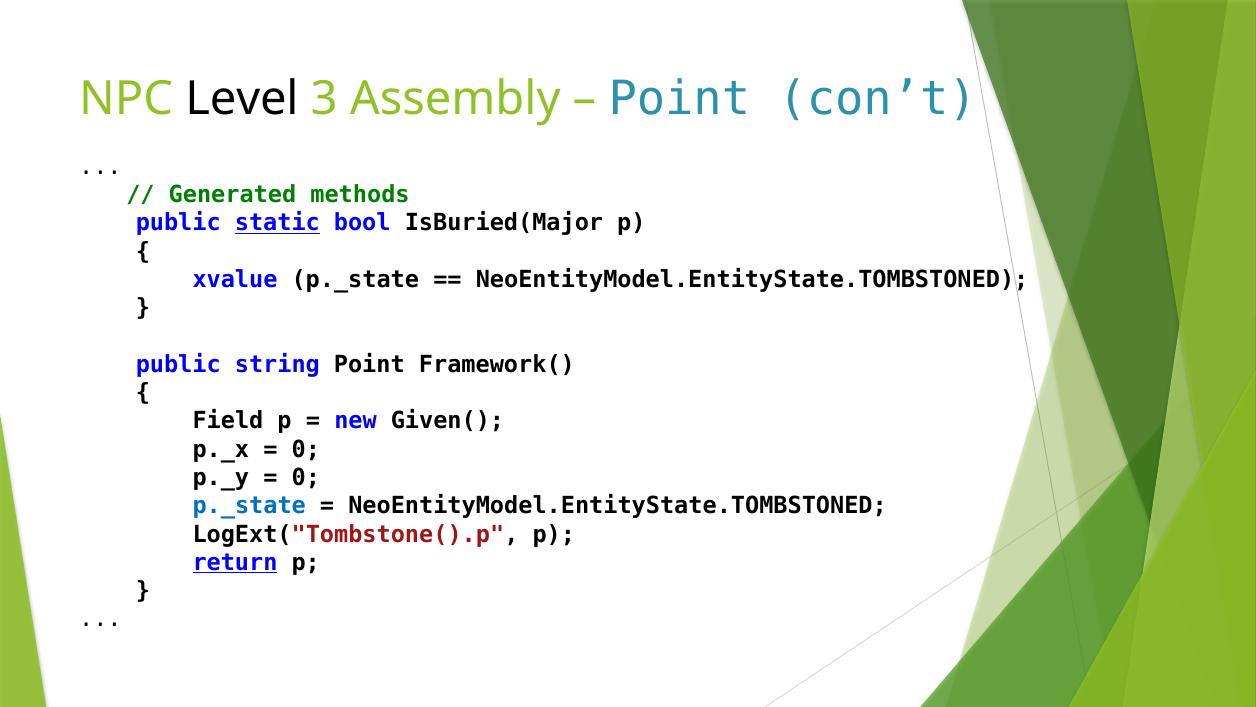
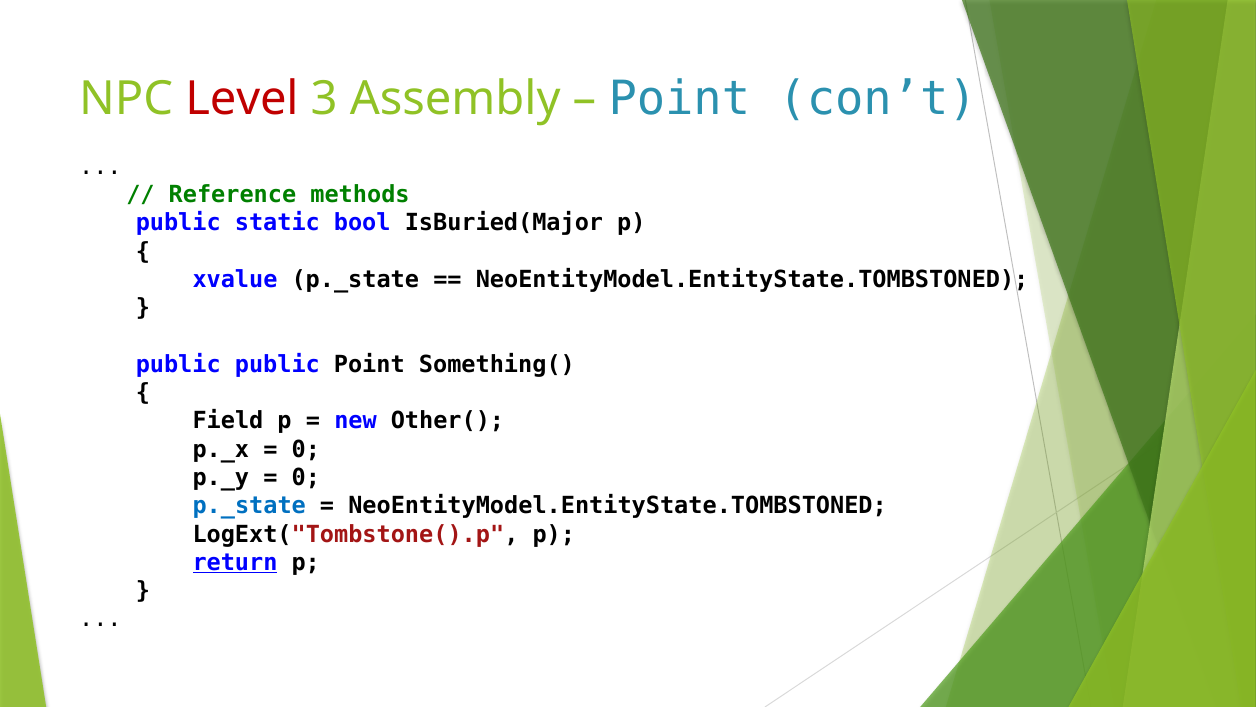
Level colour: black -> red (242, 99)
Generated: Generated -> Reference (232, 195)
static underline: present -> none (277, 223)
public string: string -> public (277, 364)
Framework(: Framework( -> Something( (497, 364)
Given(: Given( -> Other( (447, 421)
